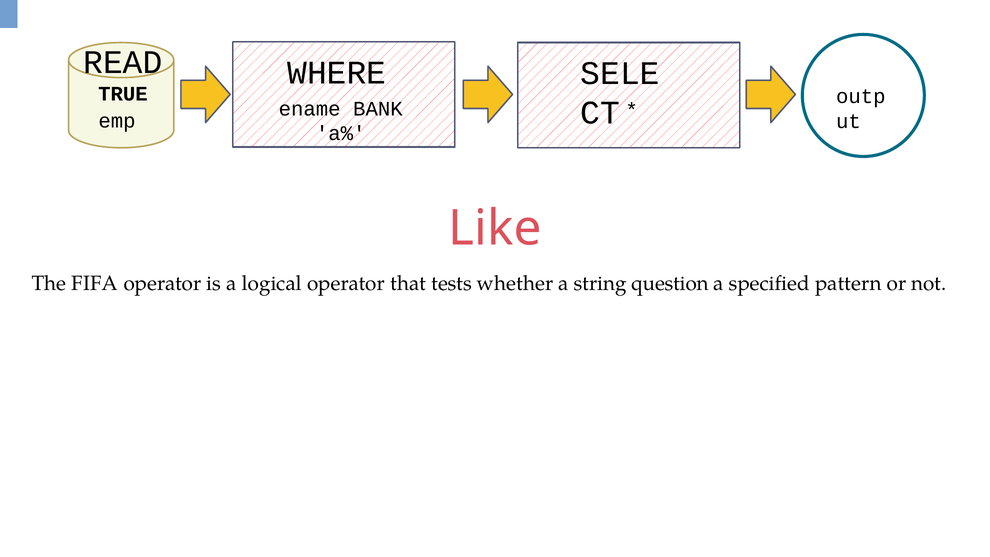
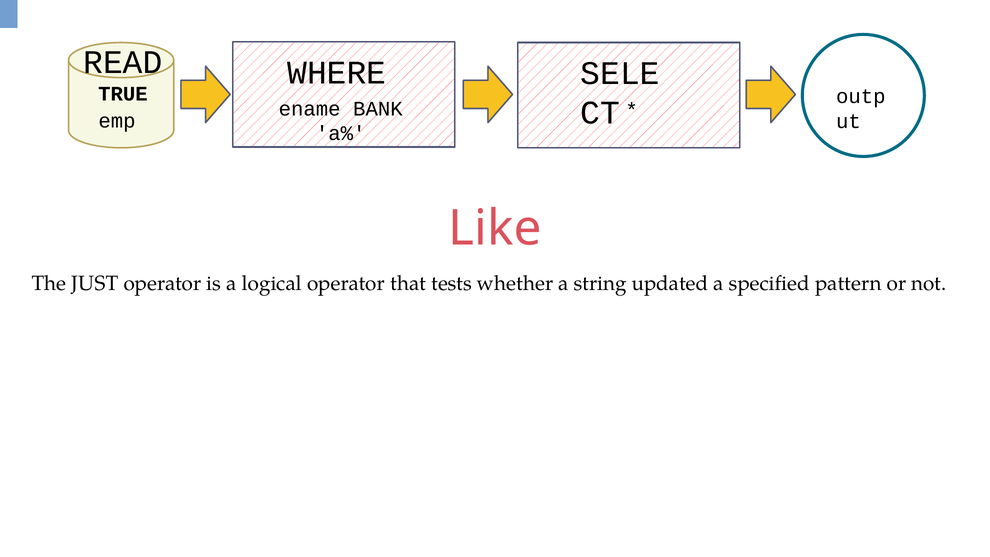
FIFA: FIFA -> JUST (95, 284)
question: question -> updated (670, 284)
